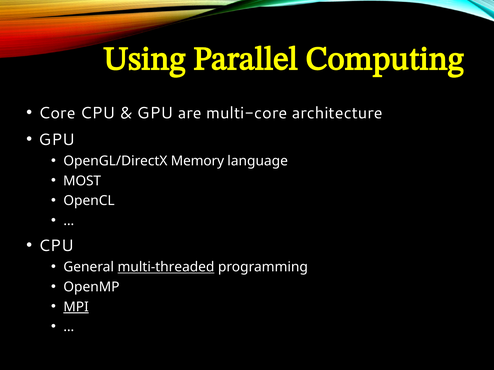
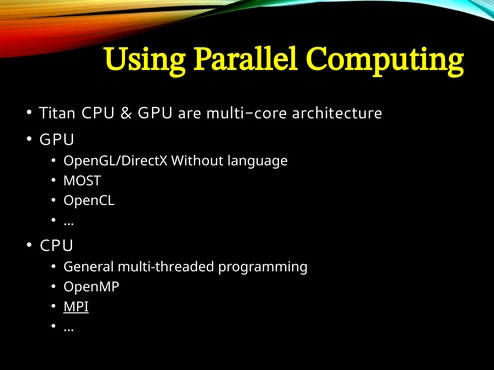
Core: Core -> Titan (57, 113)
Memory: Memory -> Without (197, 161)
multi-threaded underline: present -> none (166, 267)
